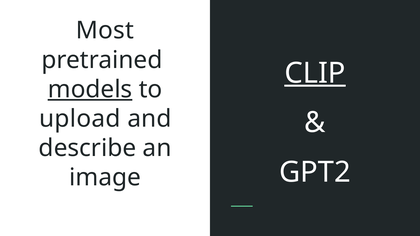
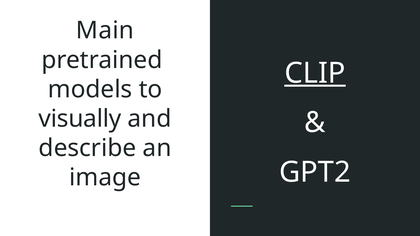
Most: Most -> Main (105, 31)
models underline: present -> none (90, 89)
upload: upload -> visually (80, 119)
